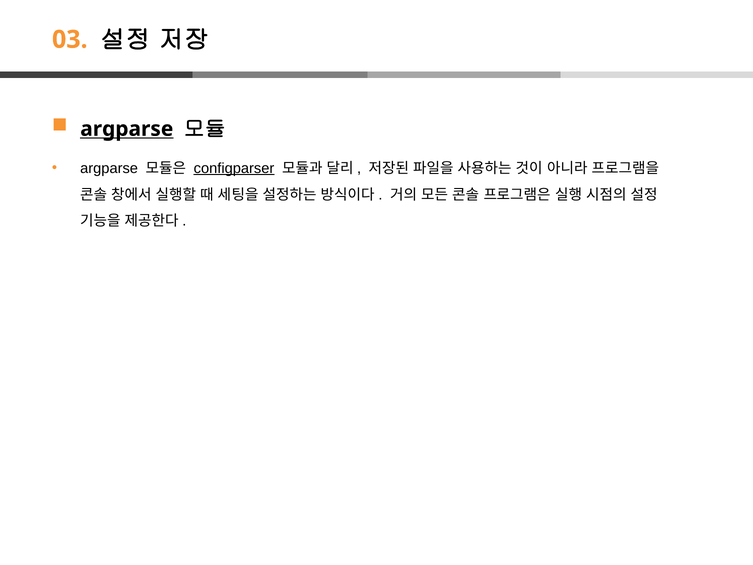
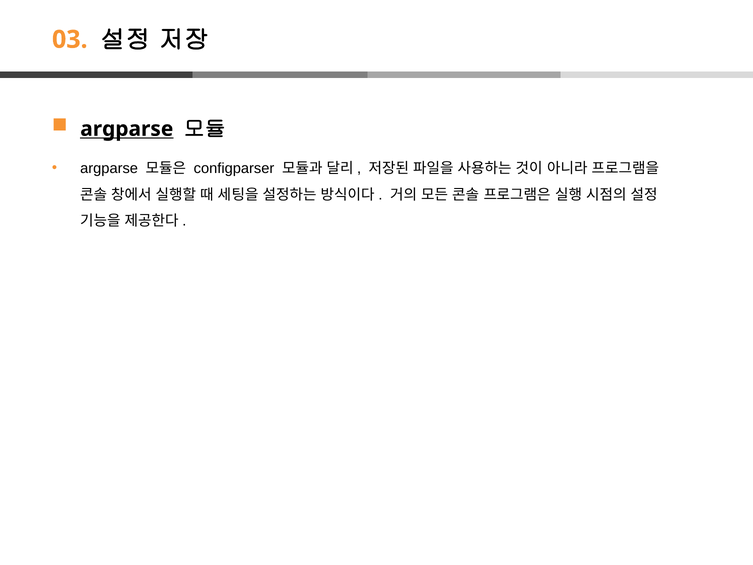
configparser underline: present -> none (234, 168)
